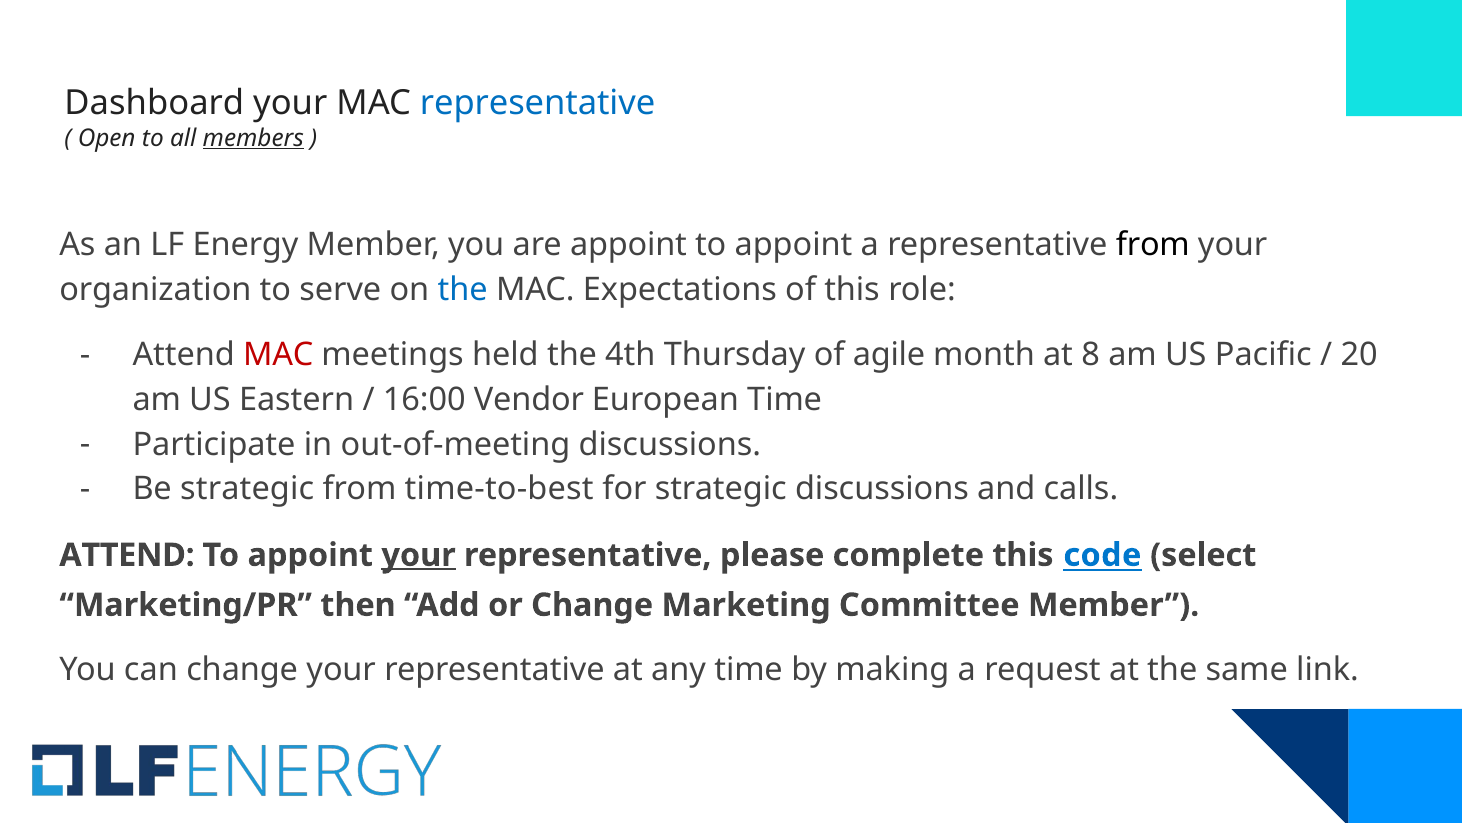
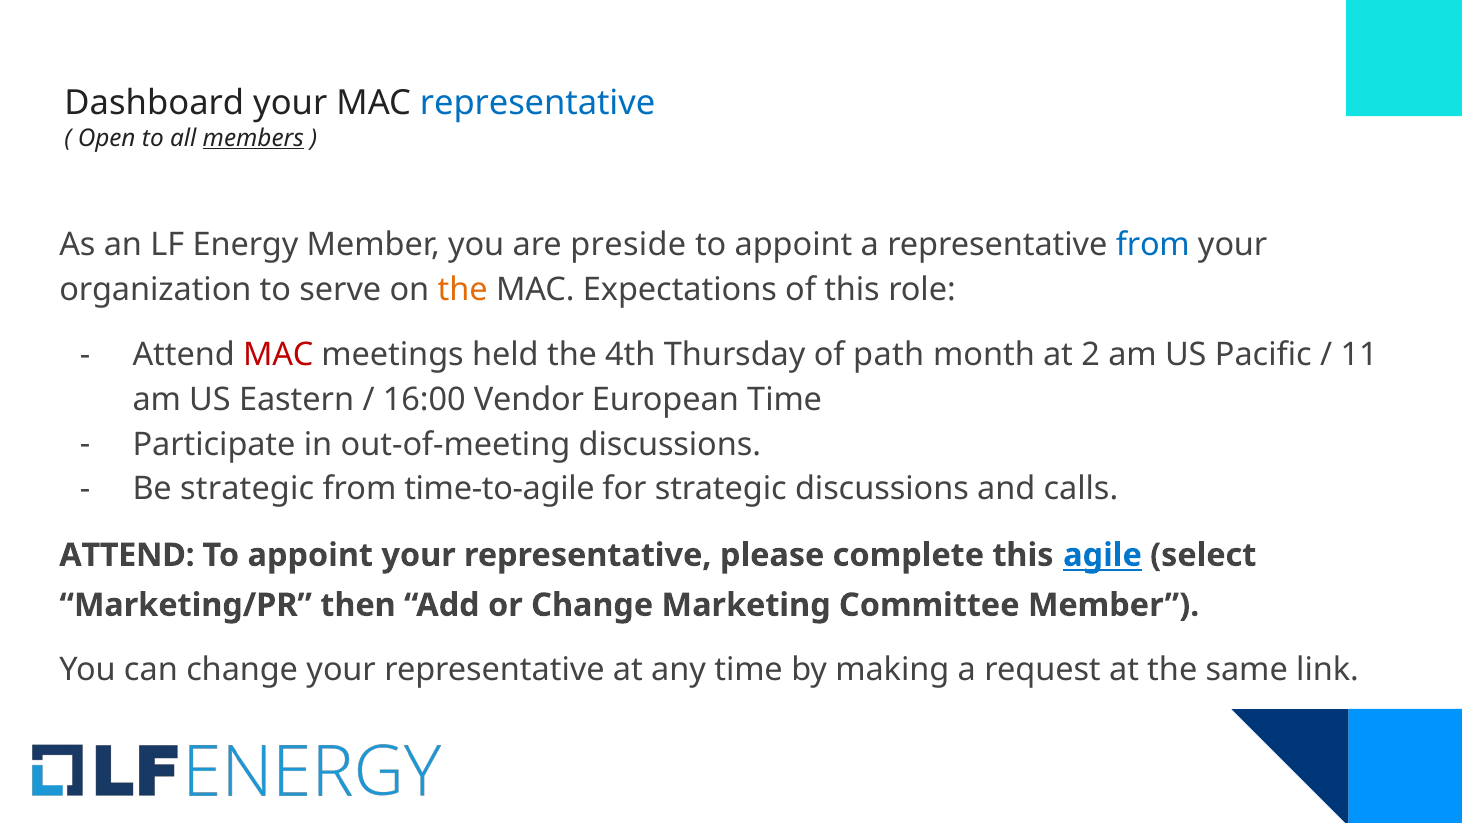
are appoint: appoint -> preside (628, 245)
from colour: black -> blue (1153, 245)
the colour: blue -> orange (463, 289)
agile: agile -> path (889, 355)
8: 8 -> 2 (1091, 355)
20: 20 -> 11 (1359, 355)
time-to-best: time-to-best -> time-to-agile (499, 489)
your underline: present -> none (419, 555)
code: code -> agile (1103, 555)
